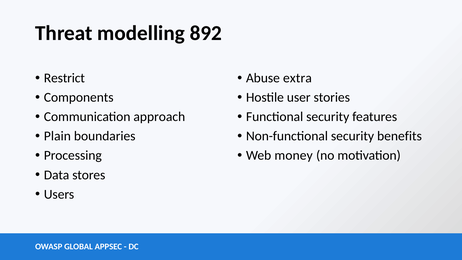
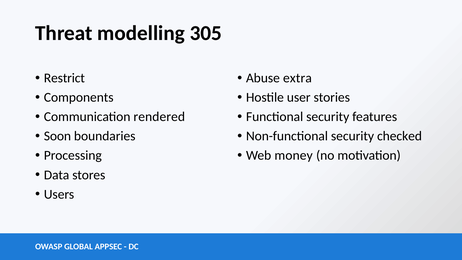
892: 892 -> 305 (206, 33)
approach: approach -> rendered (159, 117)
Plain: Plain -> Soon (57, 136)
benefits: benefits -> checked (400, 136)
